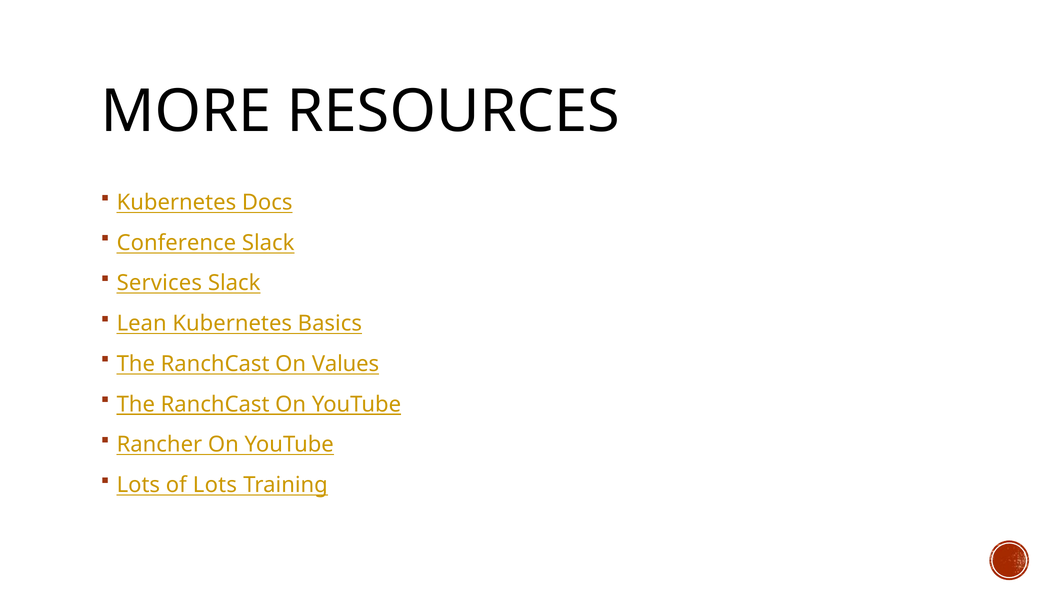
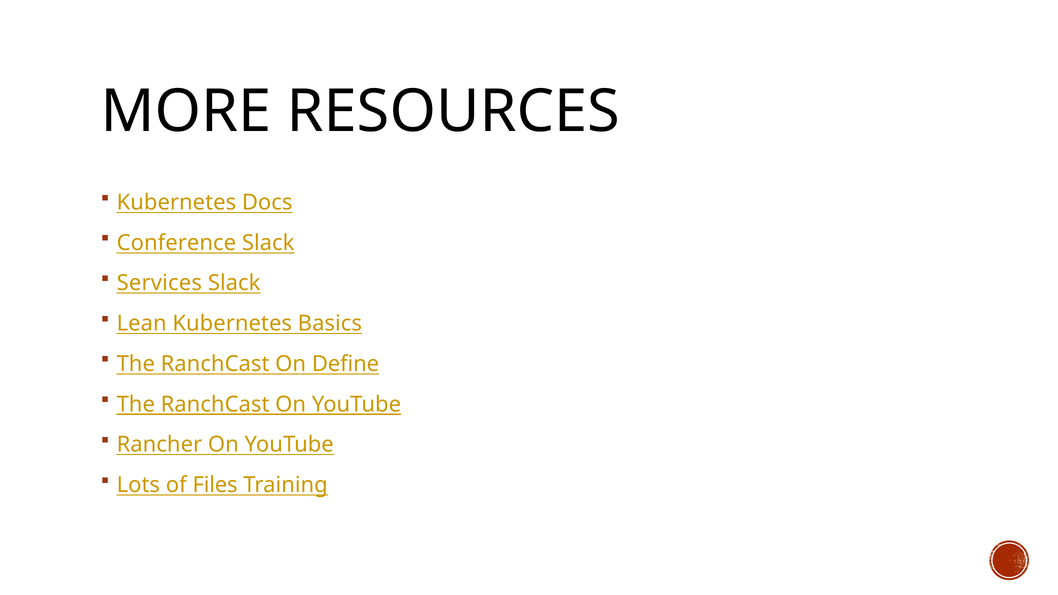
Values: Values -> Define (345, 364)
of Lots: Lots -> Files (215, 485)
